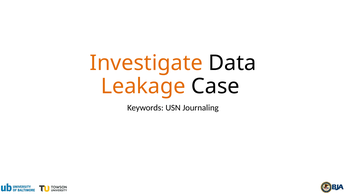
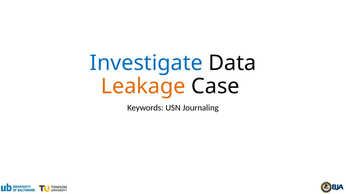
Investigate colour: orange -> blue (146, 63)
